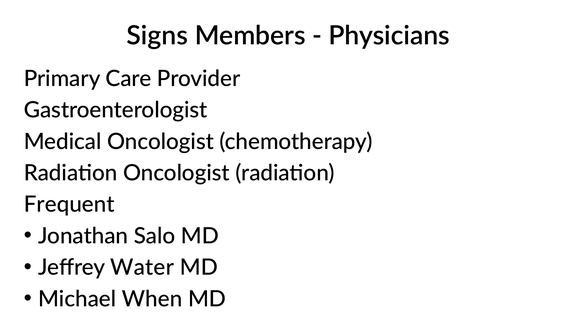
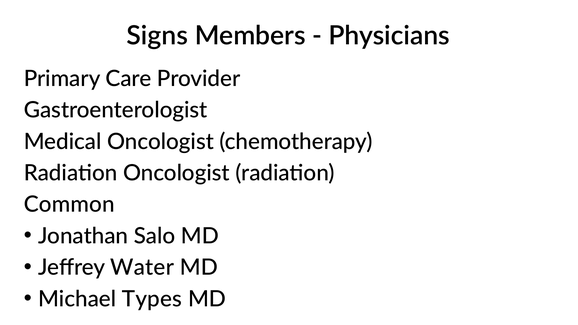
Frequent: Frequent -> Common (69, 205)
When: When -> Types (152, 299)
